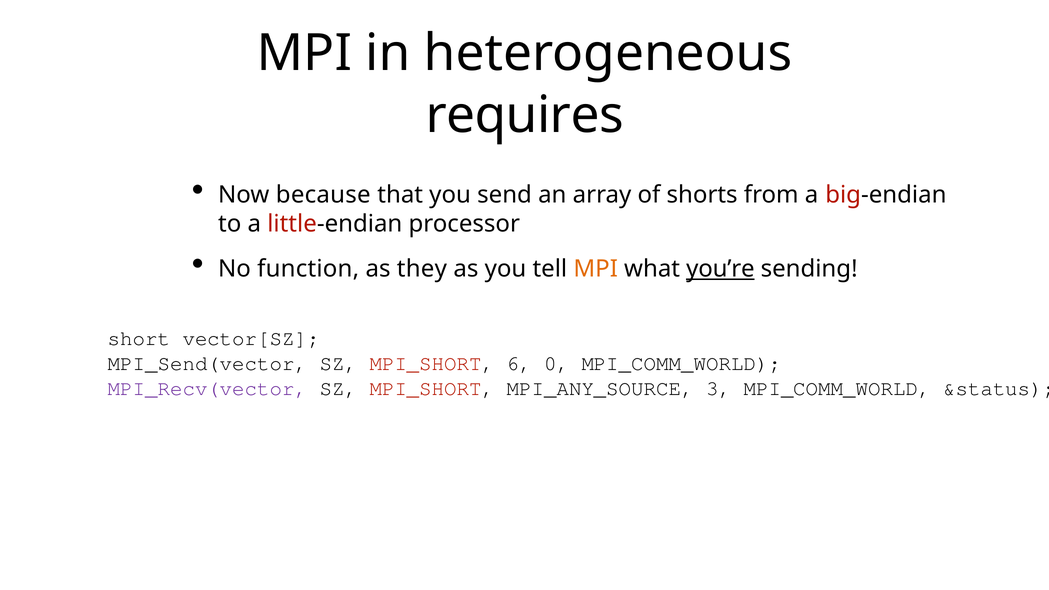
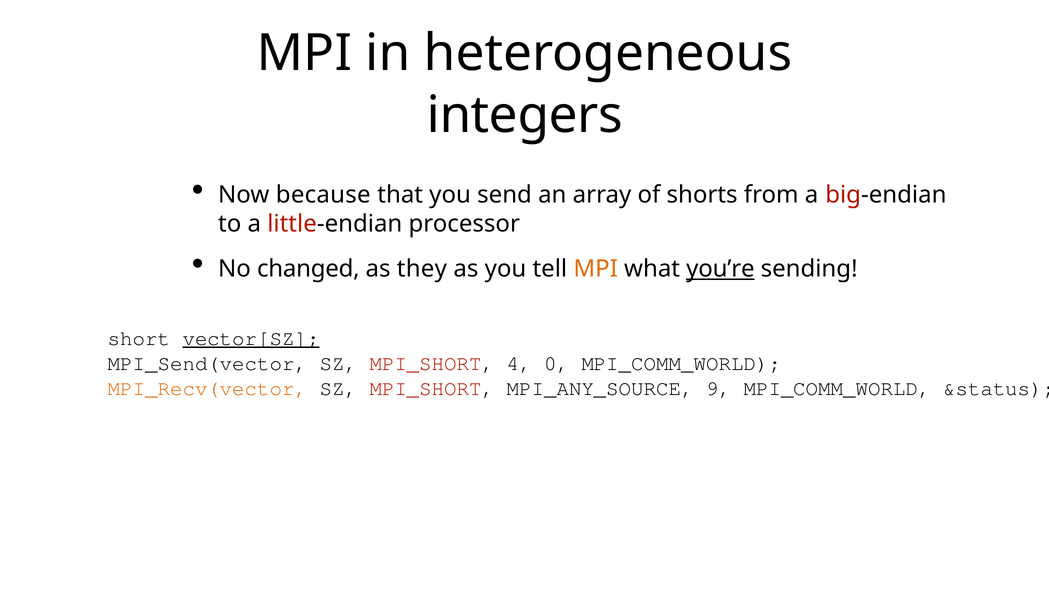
requires: requires -> integers (525, 115)
function: function -> changed (308, 269)
vector[SZ underline: none -> present (251, 338)
6: 6 -> 4 (519, 363)
MPI_Recv(vector colour: purple -> orange (207, 388)
3: 3 -> 9 (719, 388)
